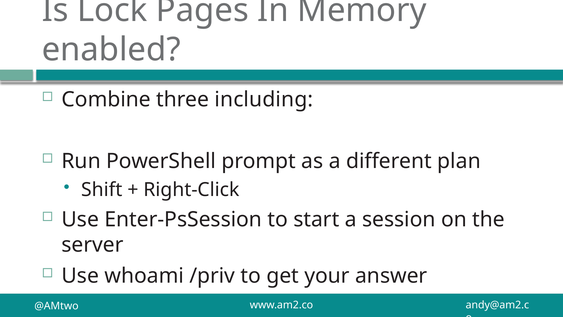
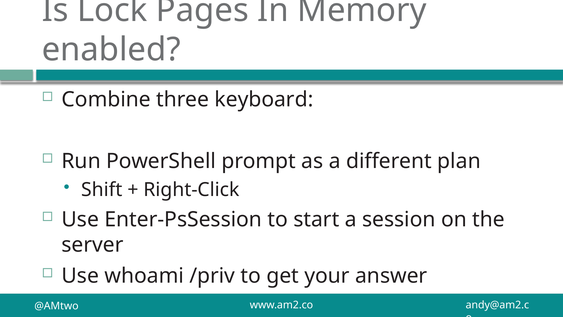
including: including -> keyboard (264, 99)
